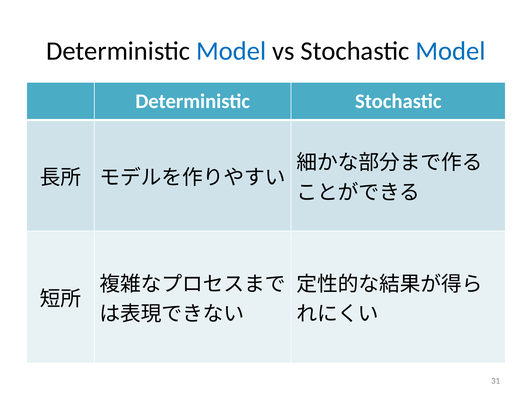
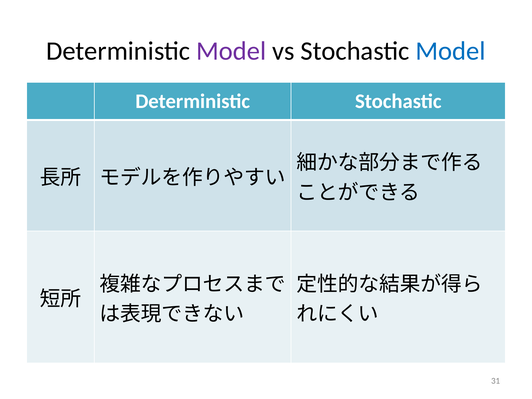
Model colour: blue -> purple (231, 51)
